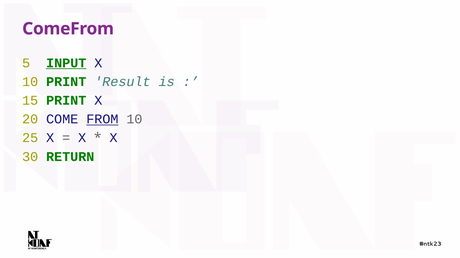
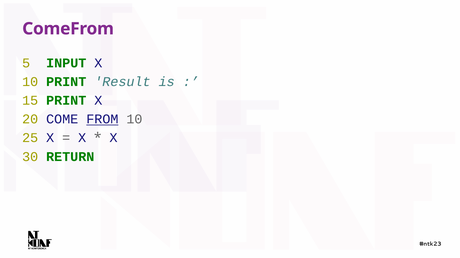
INPUT underline: present -> none (66, 63)
